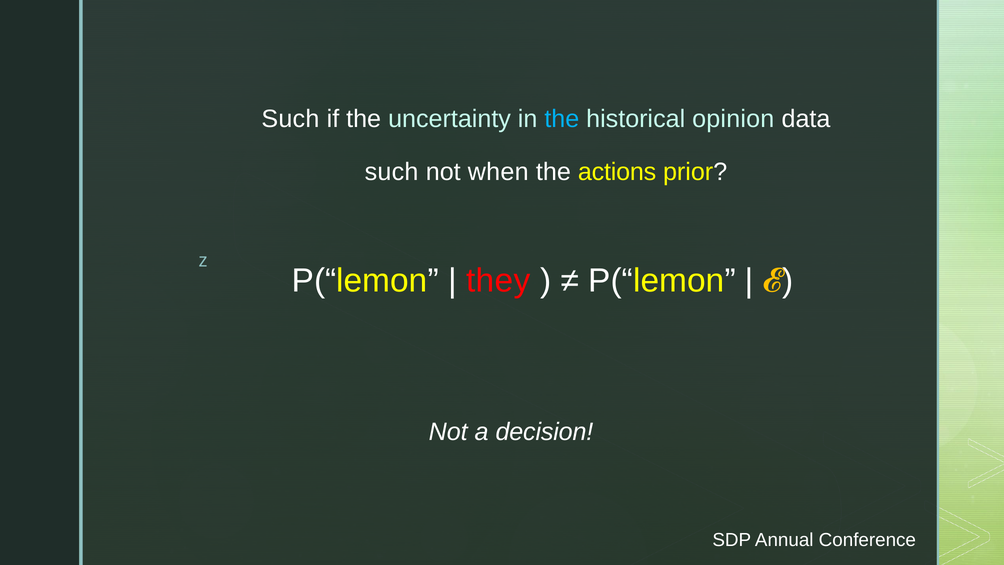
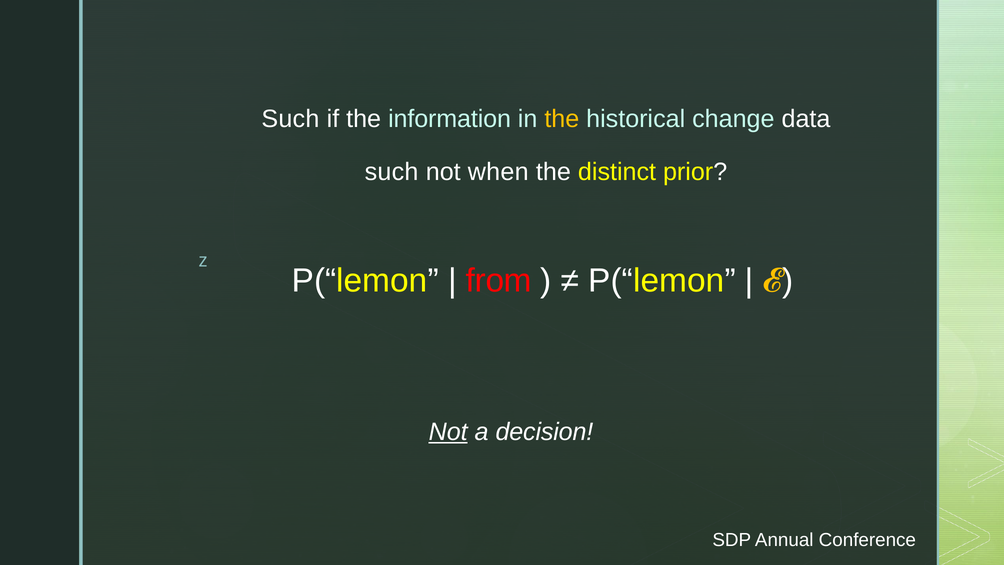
uncertainty: uncertainty -> information (450, 119)
the colour: light blue -> yellow (562, 119)
opinion: opinion -> change (733, 119)
actions: actions -> distinct (617, 172)
they: they -> from (499, 281)
Not underline: none -> present (448, 432)
